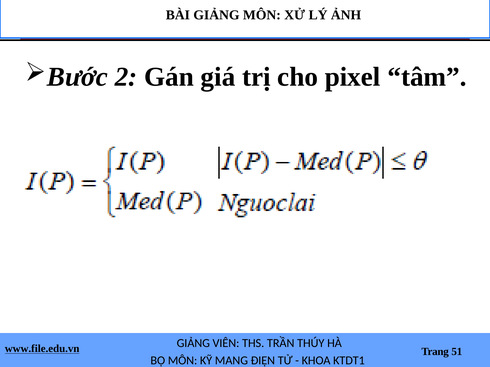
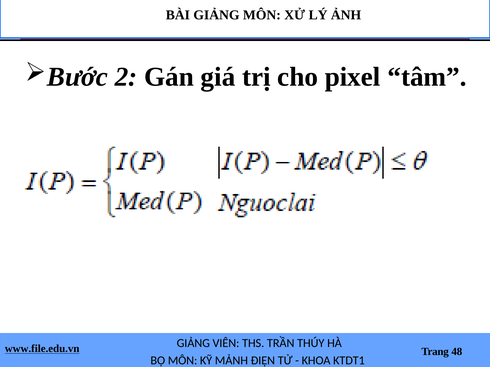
51: 51 -> 48 (457, 352)
MANG: MANG -> MẢNH (231, 361)
